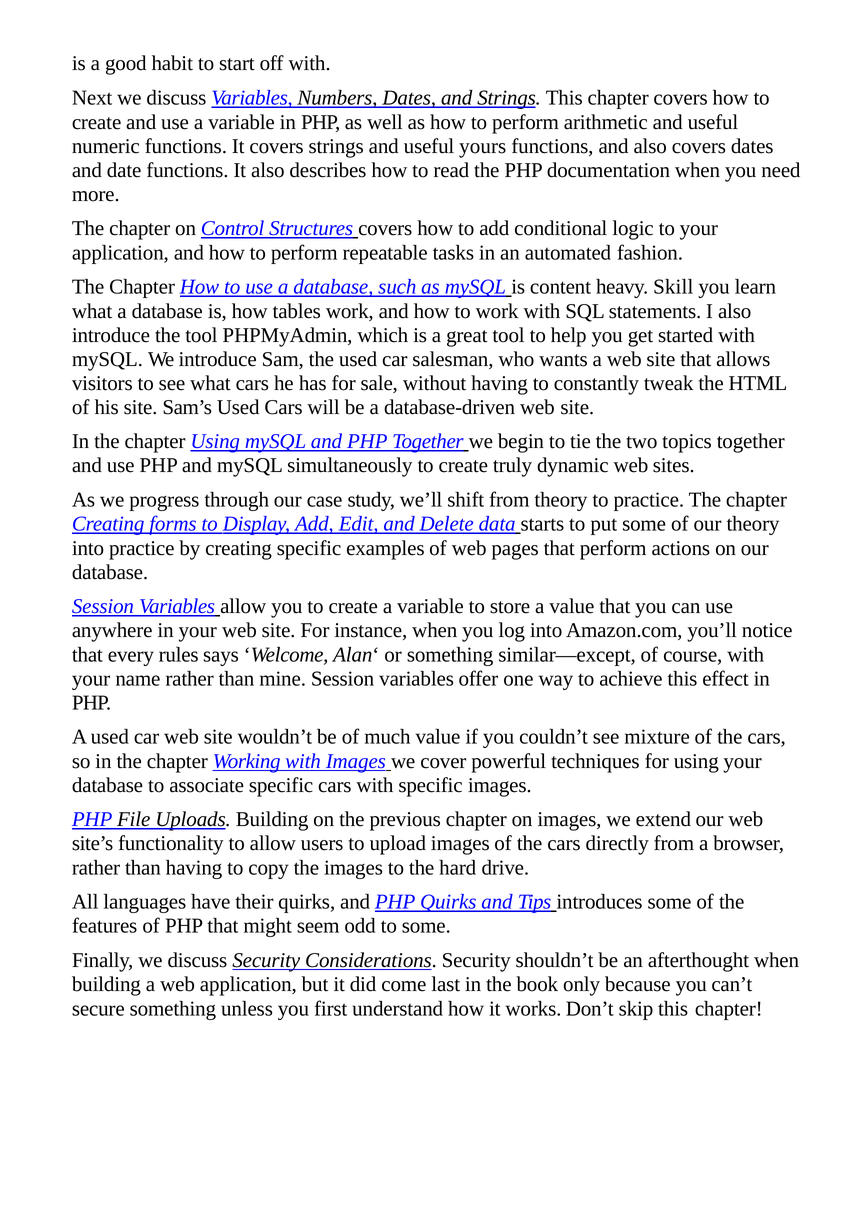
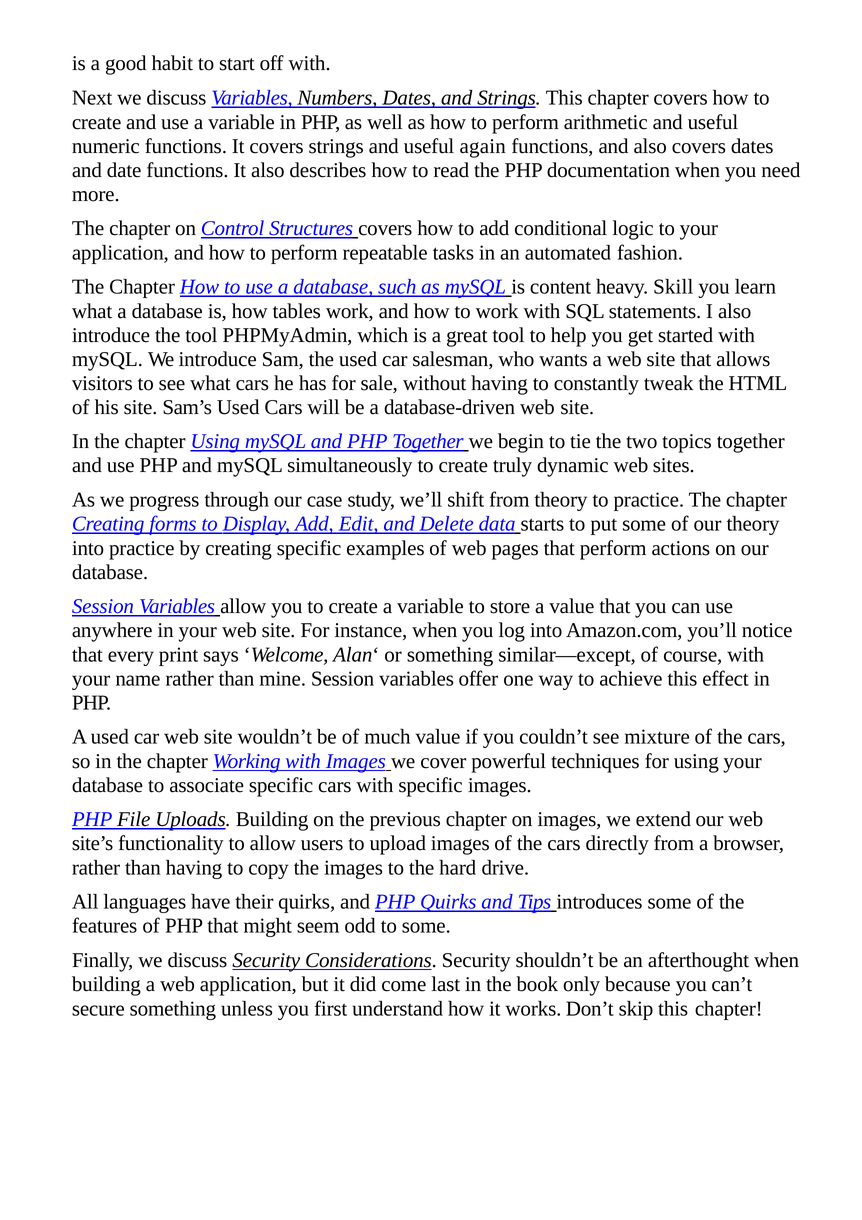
yours: yours -> again (483, 146)
rules: rules -> print (179, 655)
